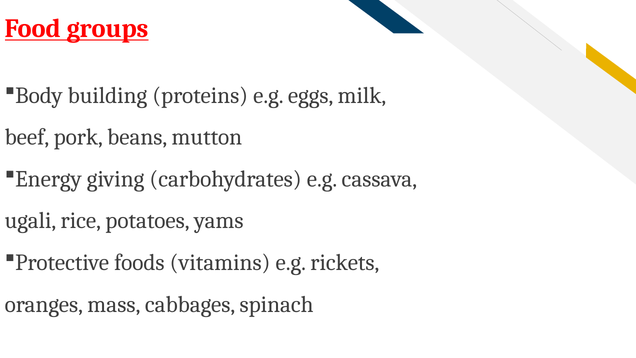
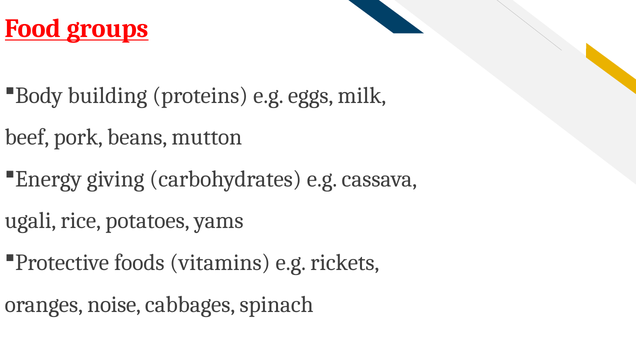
mass: mass -> noise (114, 304)
